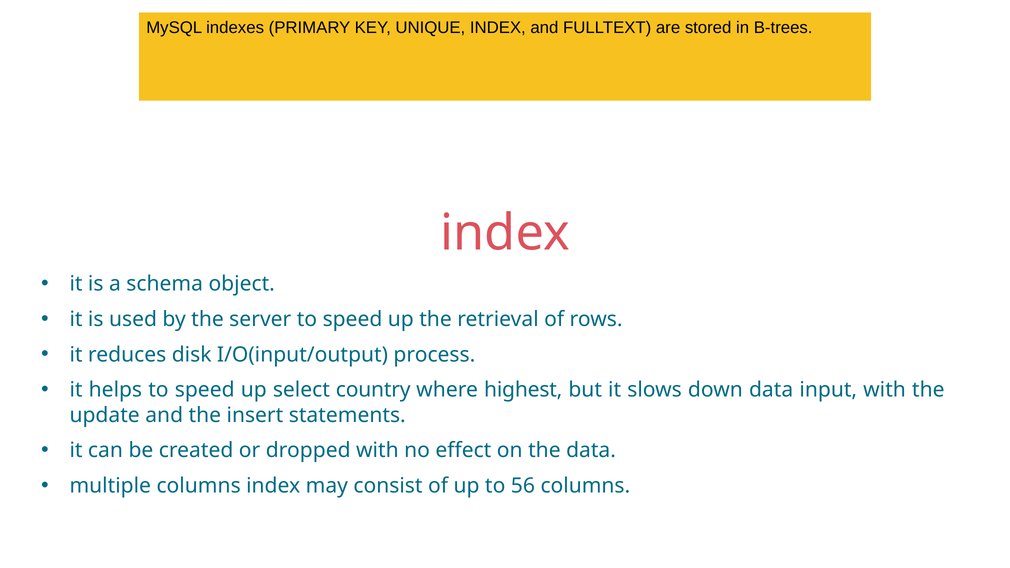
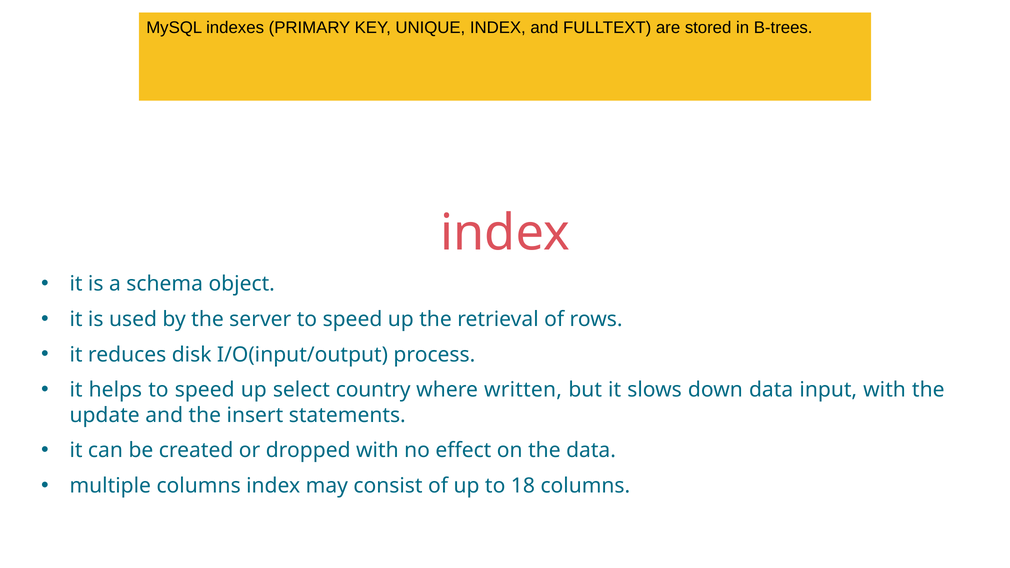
highest: highest -> written (523, 390)
56: 56 -> 18 (523, 486)
